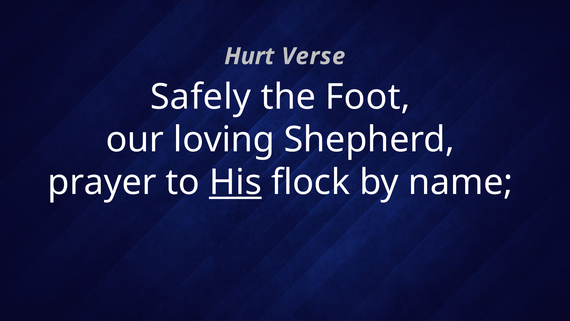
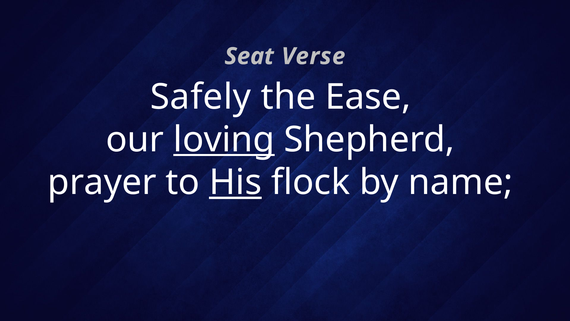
Hurt: Hurt -> Seat (249, 56)
Foot: Foot -> Ease (368, 97)
loving underline: none -> present (224, 140)
